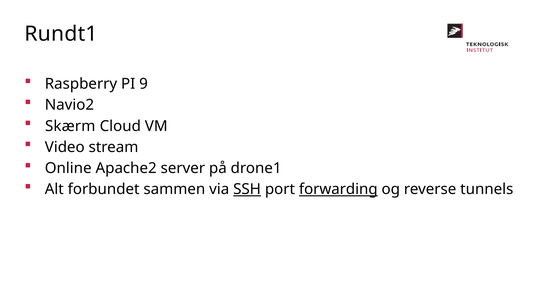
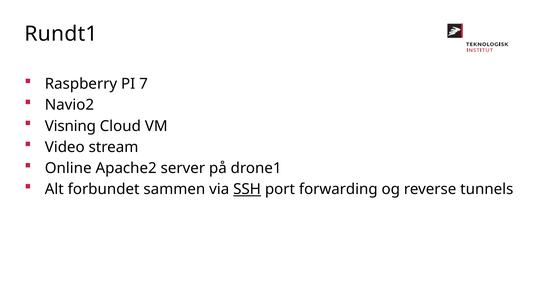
9: 9 -> 7 (144, 84)
Skærm: Skærm -> Visning (70, 126)
forwarding underline: present -> none (338, 190)
